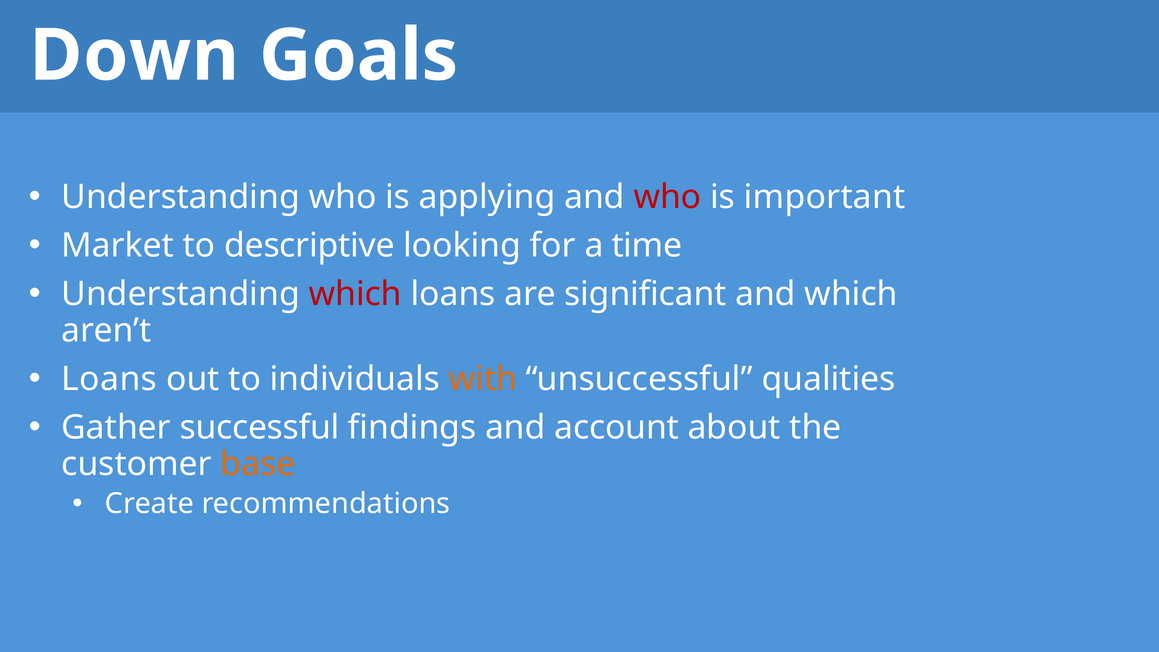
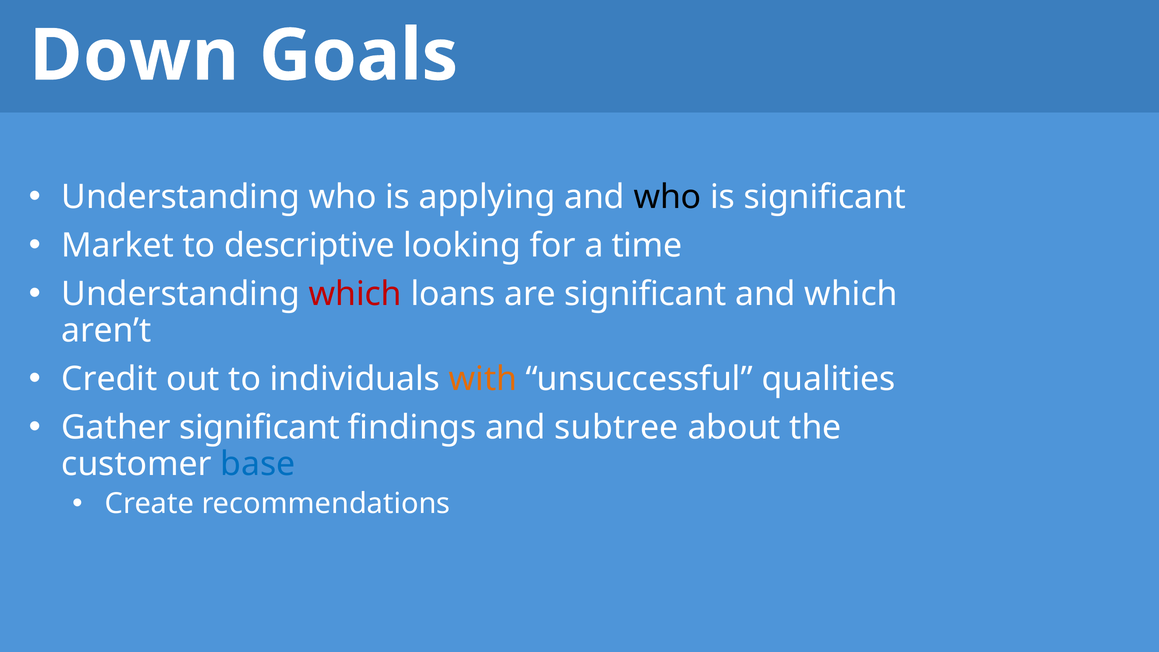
who colour: red -> black (667, 197)
is important: important -> significant (825, 197)
Loans: Loans -> Credit (109, 379)
Gather successful: successful -> significant (260, 427)
account: account -> subtree (616, 427)
base colour: orange -> blue (258, 464)
